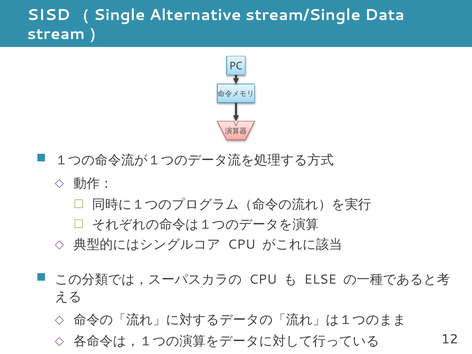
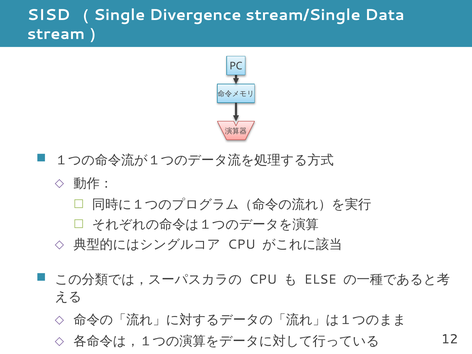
Alternative: Alternative -> Divergence (195, 15)
